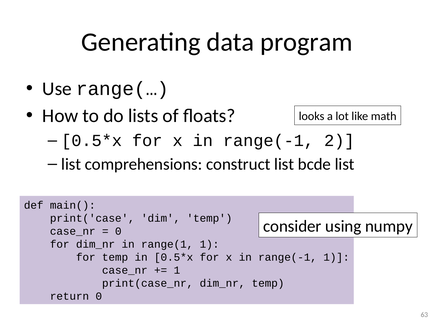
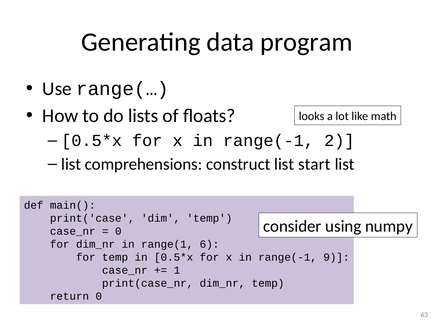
bcde: bcde -> start (314, 165)
range(1 1: 1 -> 6 (209, 245)
range(-1 1: 1 -> 9 (336, 258)
